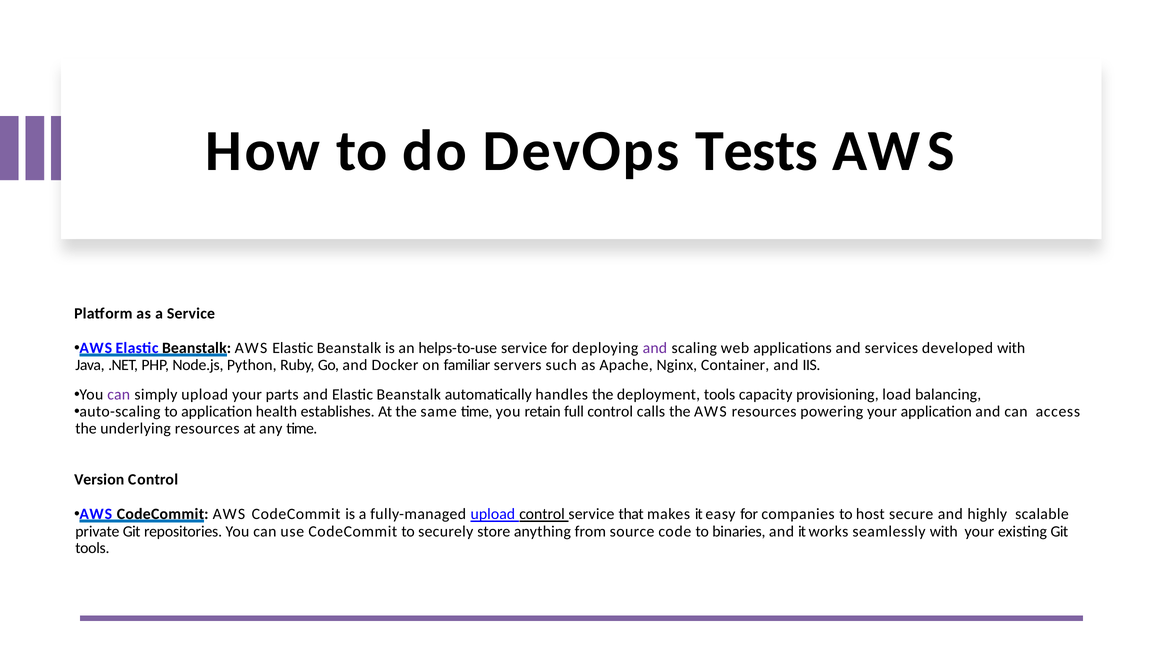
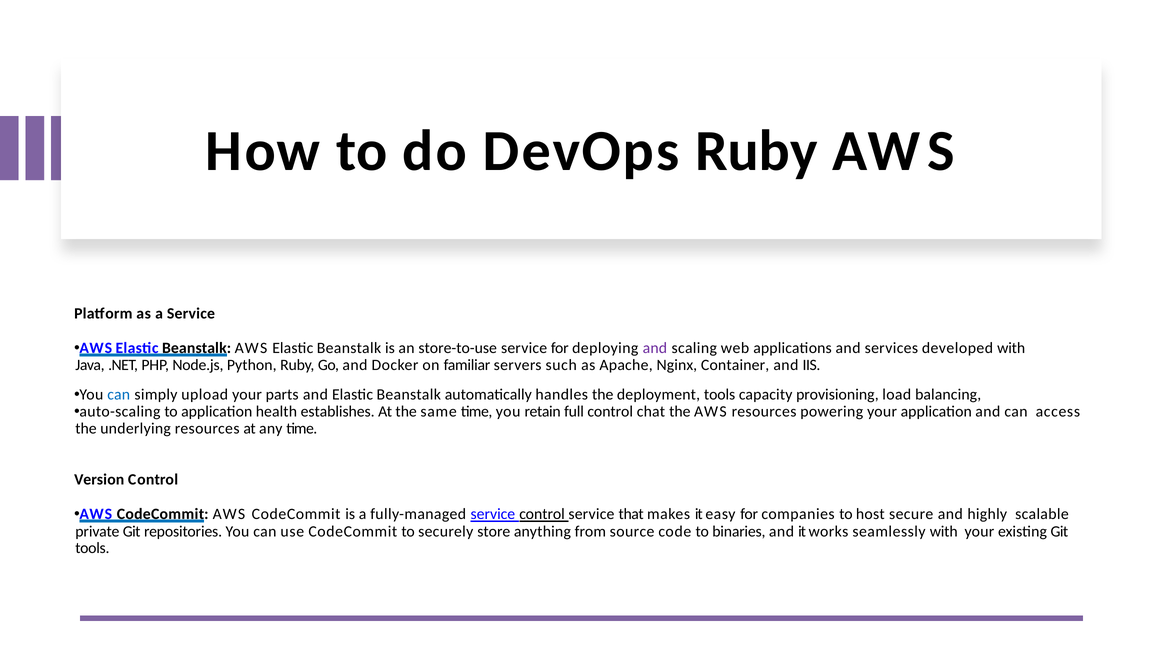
DevOps Tests: Tests -> Ruby (756, 151)
helps-to-use: helps-to-use -> store-to-use (458, 348)
can colour: purple -> blue (119, 395)
calls: calls -> chat (651, 412)
fully-managed upload: upload -> service (493, 514)
